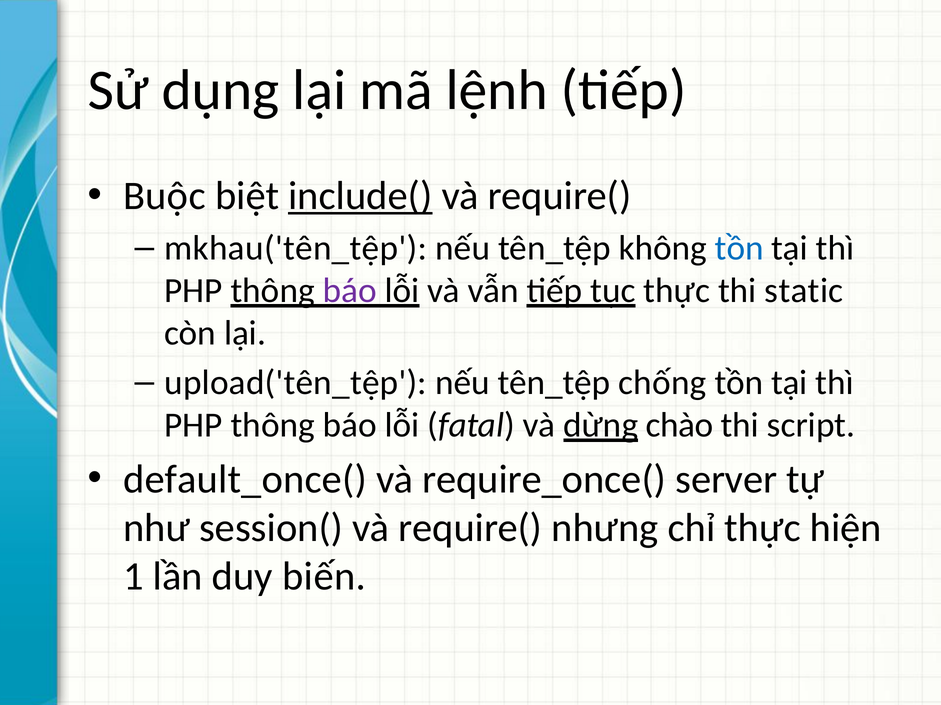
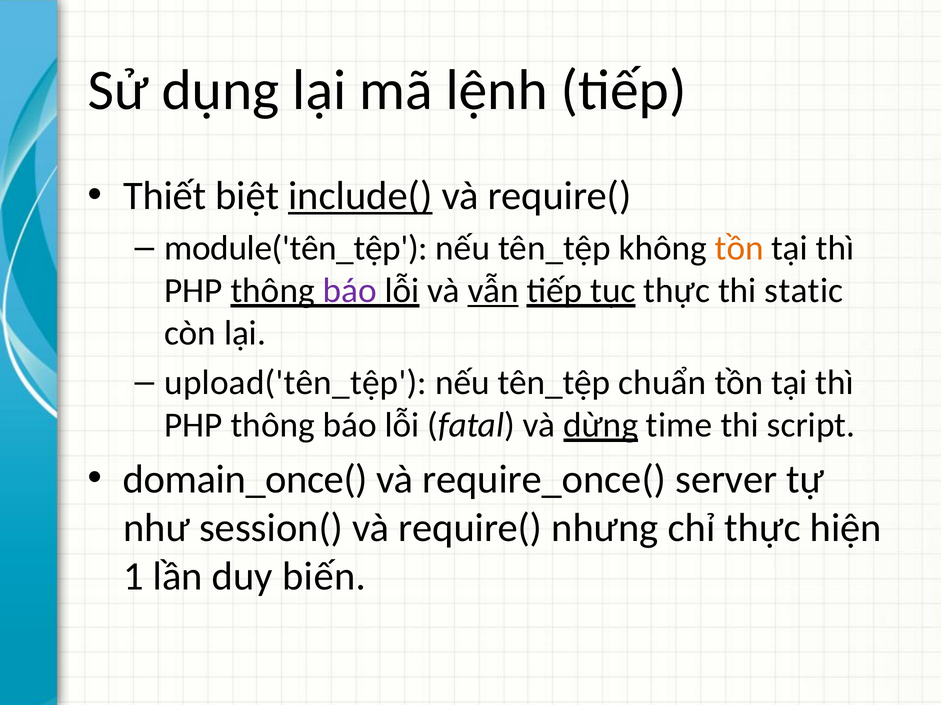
Buộc: Buộc -> Thiết (165, 196)
mkhau('tên_tệp: mkhau('tên_tệp -> module('tên_tệp (296, 249)
tồn colour: blue -> orange (739, 249)
vẫn underline: none -> present (493, 291)
chống: chống -> chuẩn (662, 383)
chào: chào -> time (679, 425)
default_once(: default_once( -> domain_once( (245, 480)
